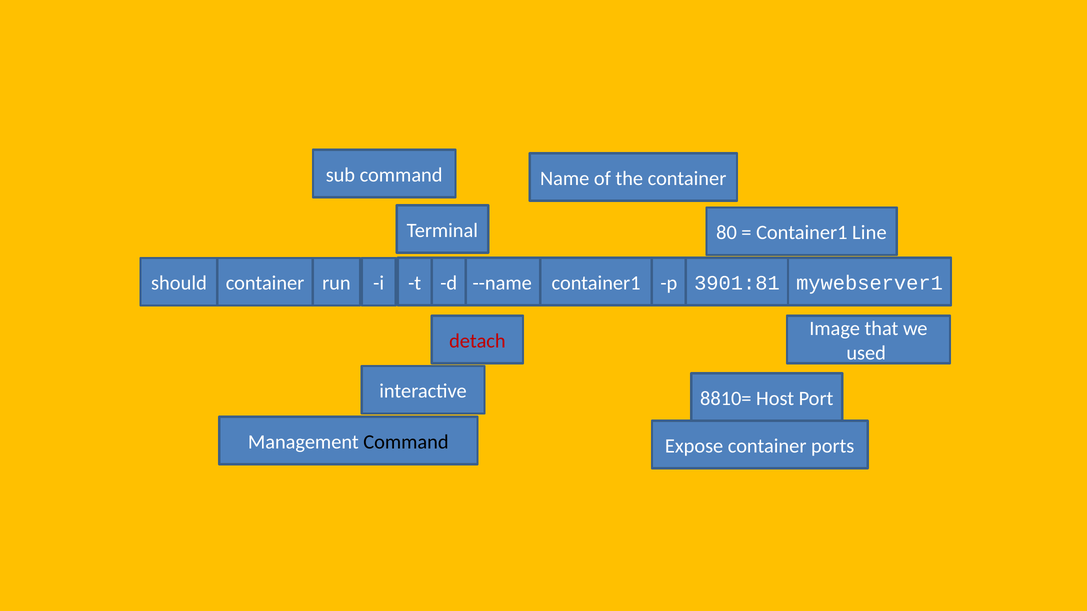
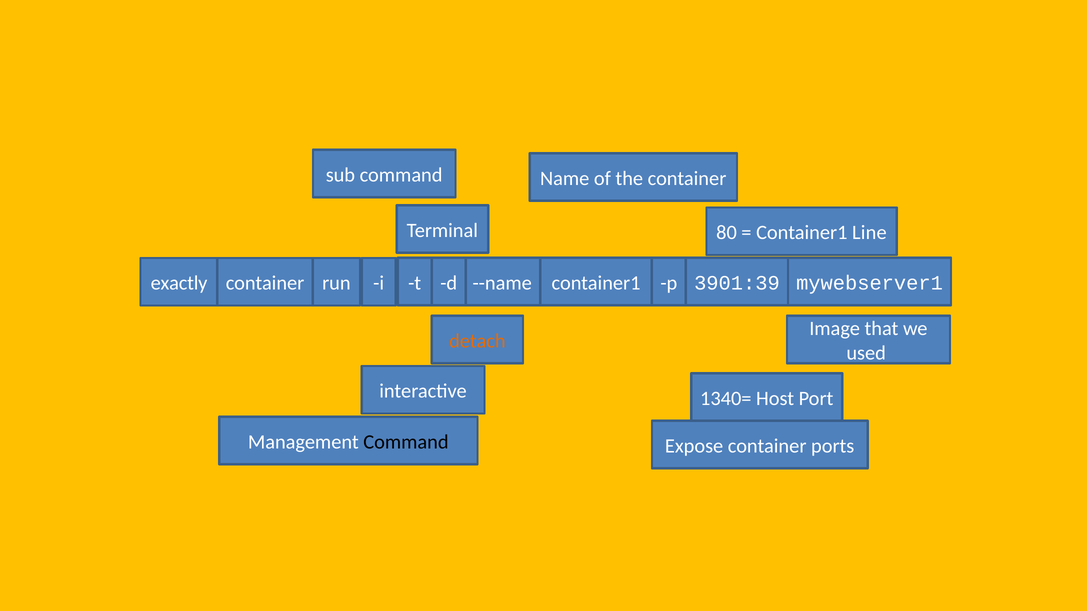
should: should -> exactly (179, 283)
3901:81: 3901:81 -> 3901:39 (737, 283)
detach colour: red -> orange (477, 341)
8810=: 8810= -> 1340= (726, 399)
